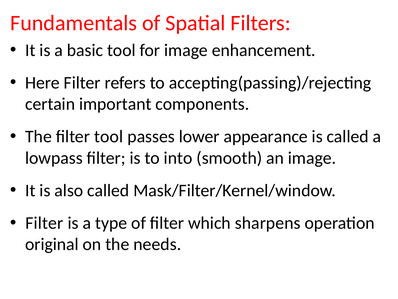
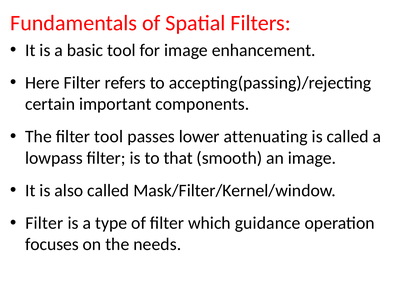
appearance: appearance -> attenuating (266, 136)
into: into -> that (178, 158)
sharpens: sharpens -> guidance (268, 223)
original: original -> focuses (52, 244)
